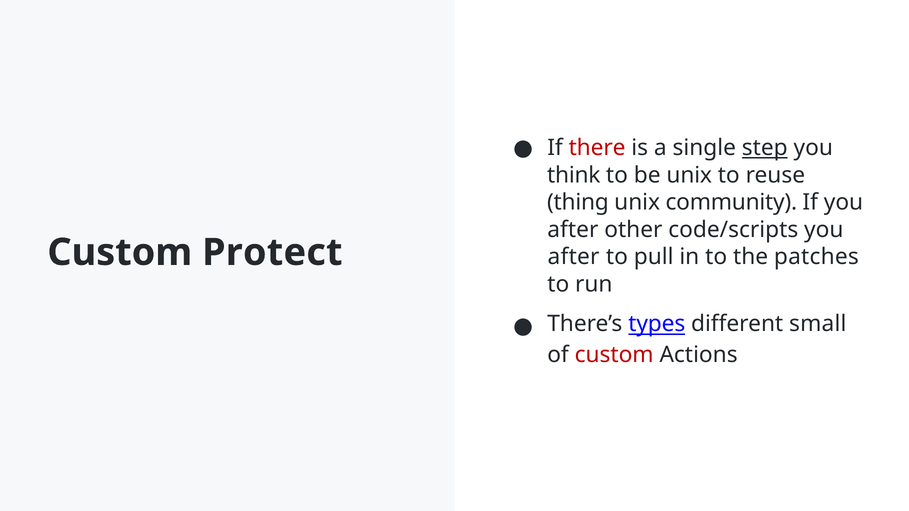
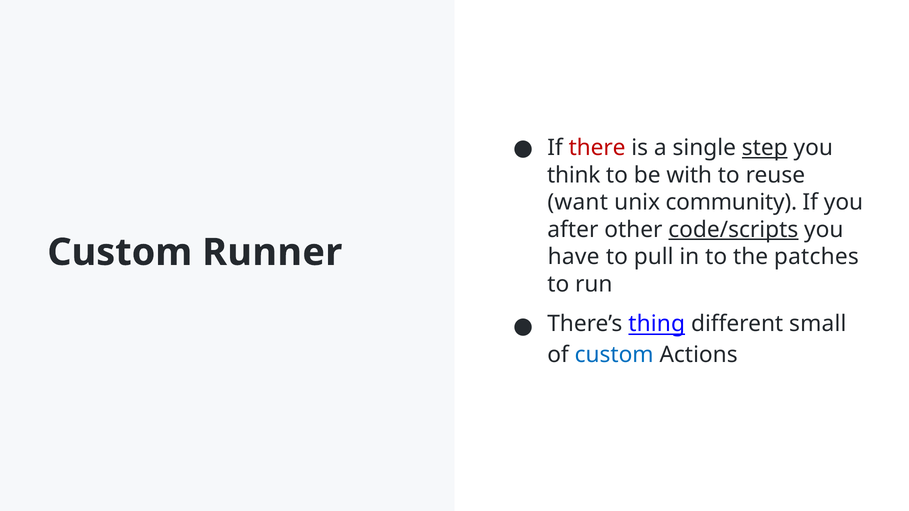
be unix: unix -> with (689, 175)
thing: thing -> want (578, 203)
code/scripts underline: none -> present (733, 230)
Protect: Protect -> Runner (272, 253)
after: after -> have (574, 257)
types: types -> thing (657, 324)
custom colour: red -> blue (614, 355)
